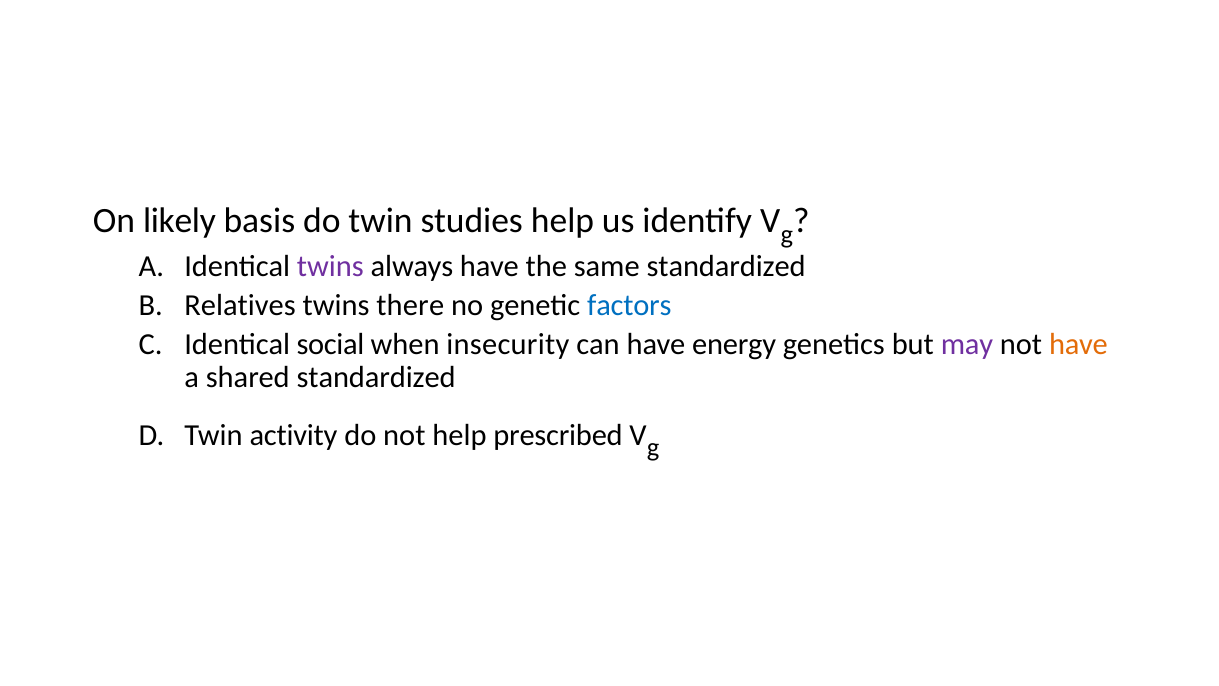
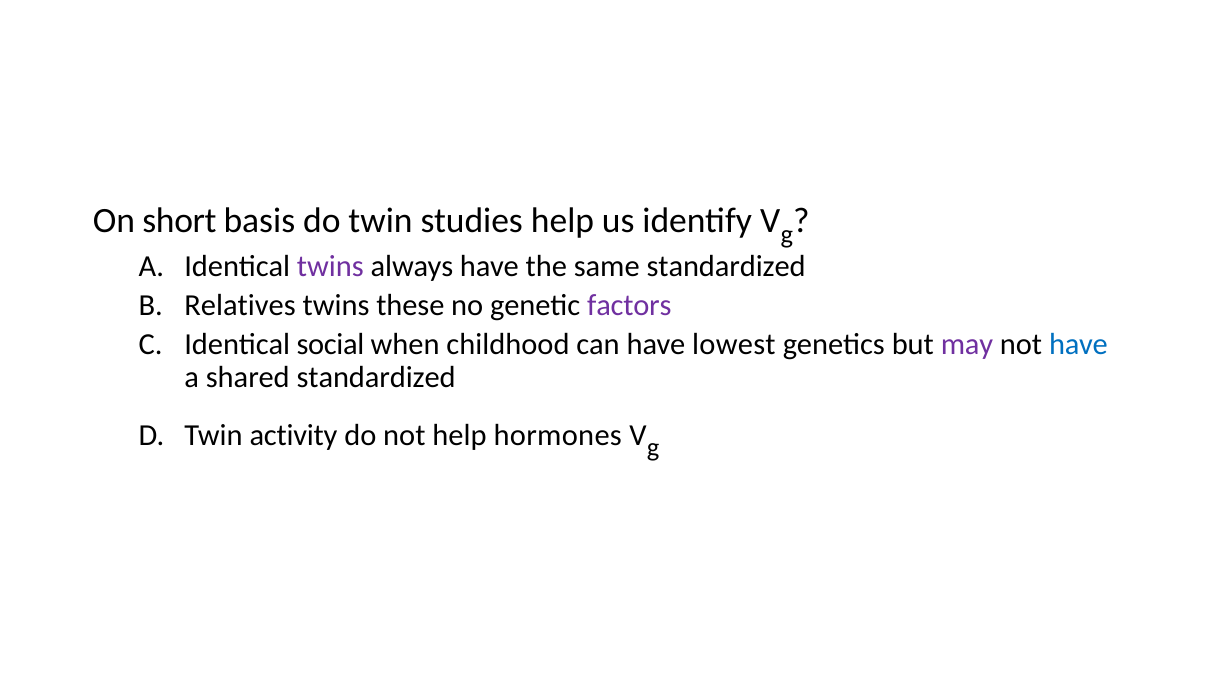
likely: likely -> short (179, 220)
there: there -> these (410, 305)
factors colour: blue -> purple (629, 305)
insecurity: insecurity -> childhood (508, 344)
energy: energy -> lowest (734, 344)
have colour: orange -> blue (1078, 344)
prescribed: prescribed -> hormones (558, 435)
